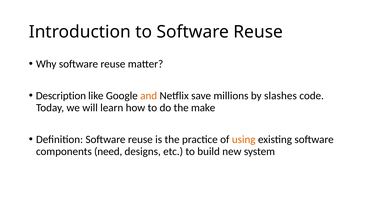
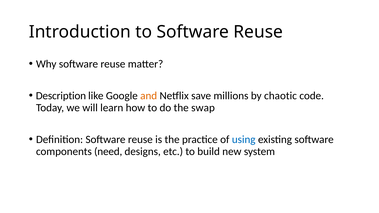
slashes: slashes -> chaotic (280, 96)
make: make -> swap (203, 108)
using colour: orange -> blue (244, 140)
